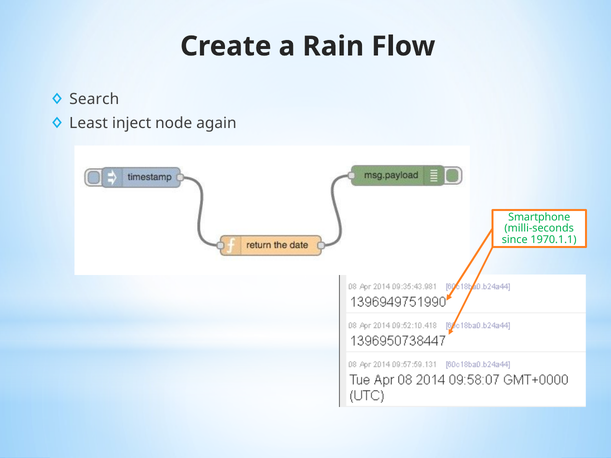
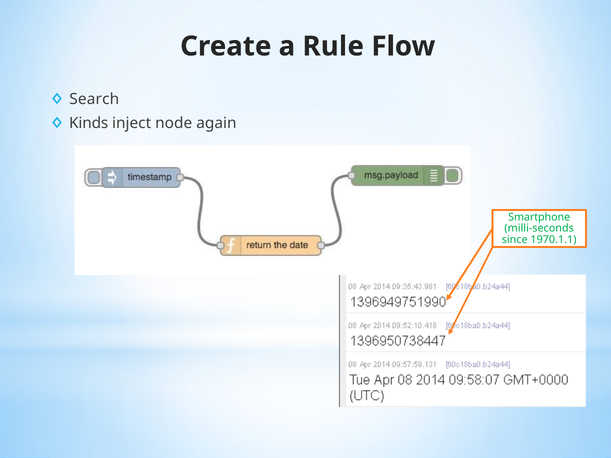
Rain: Rain -> Rule (333, 46)
Least: Least -> Kinds (89, 123)
